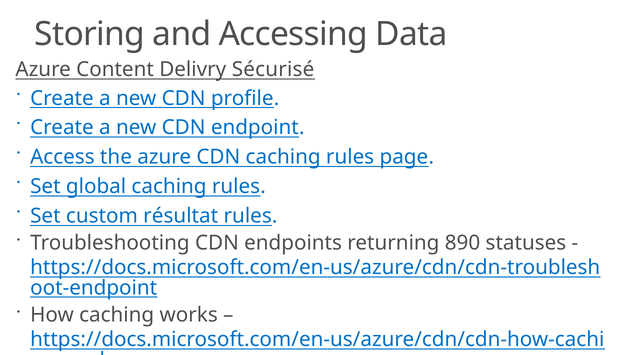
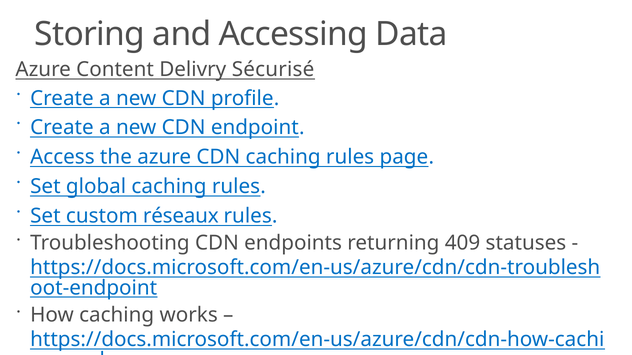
résultat: résultat -> réseaux (181, 216)
890: 890 -> 409 (463, 243)
